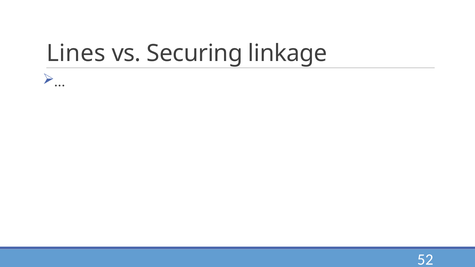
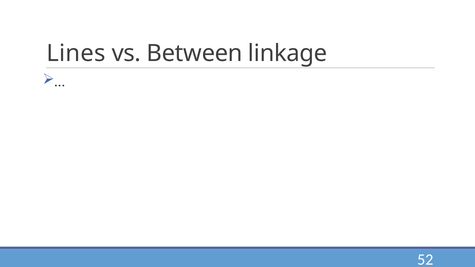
Securing: Securing -> Between (195, 53)
